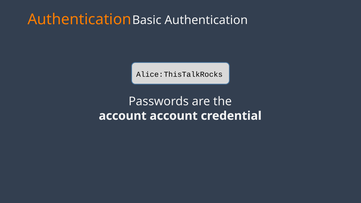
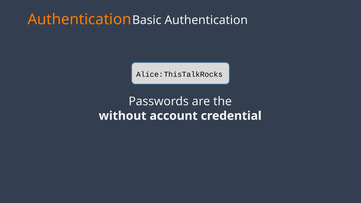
account: account -> without (123, 116)
